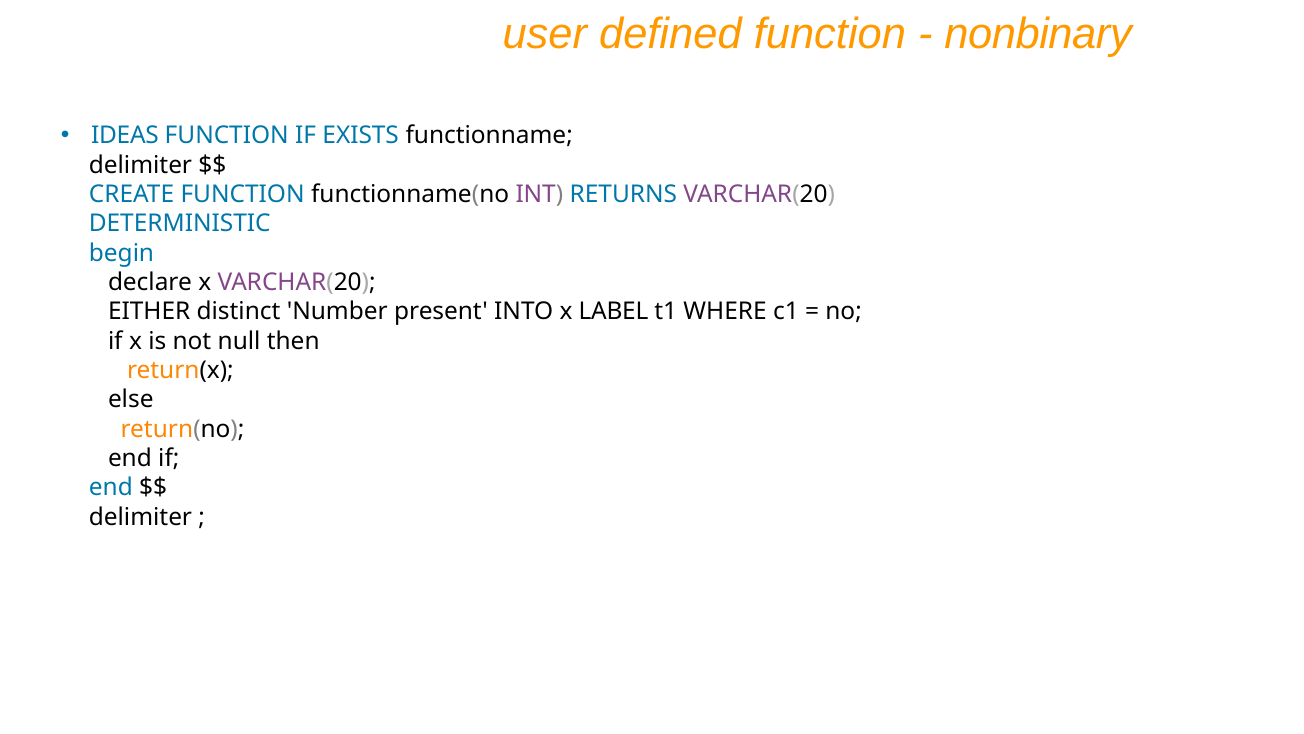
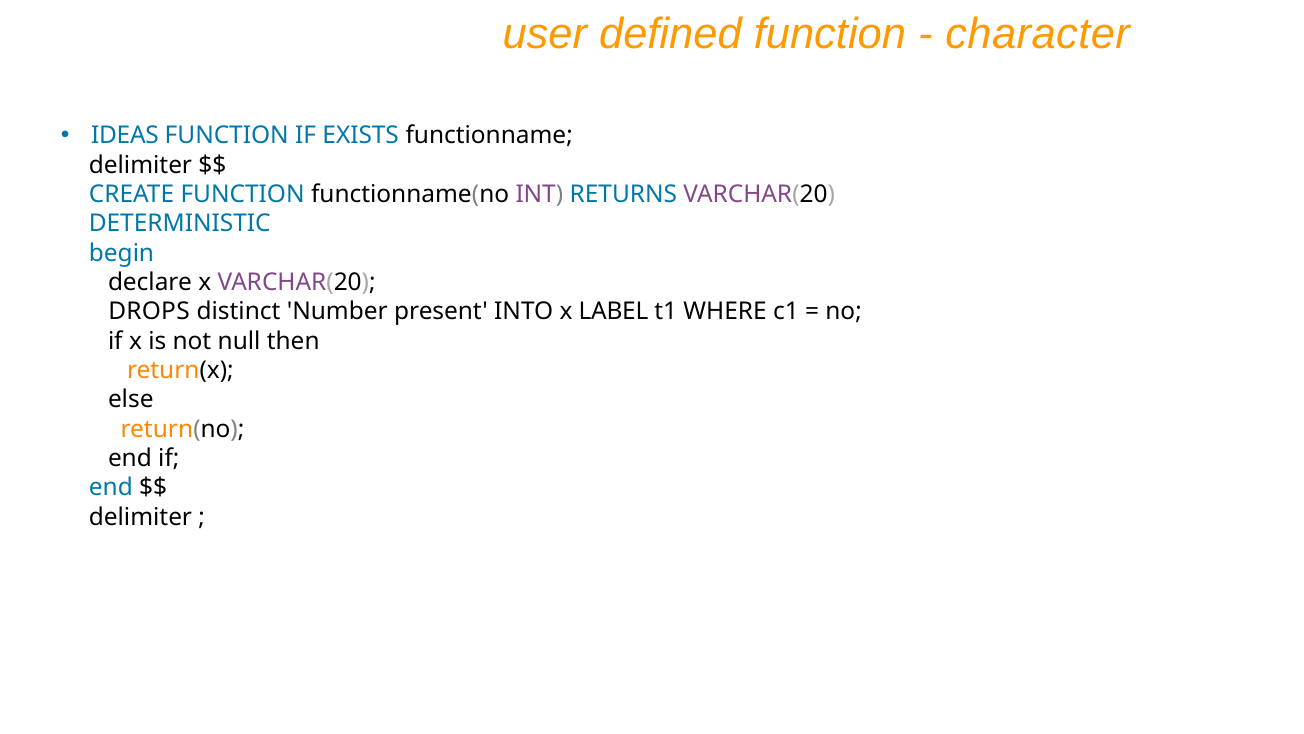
nonbinary: nonbinary -> character (1038, 34)
EITHER: EITHER -> DROPS (149, 312)
